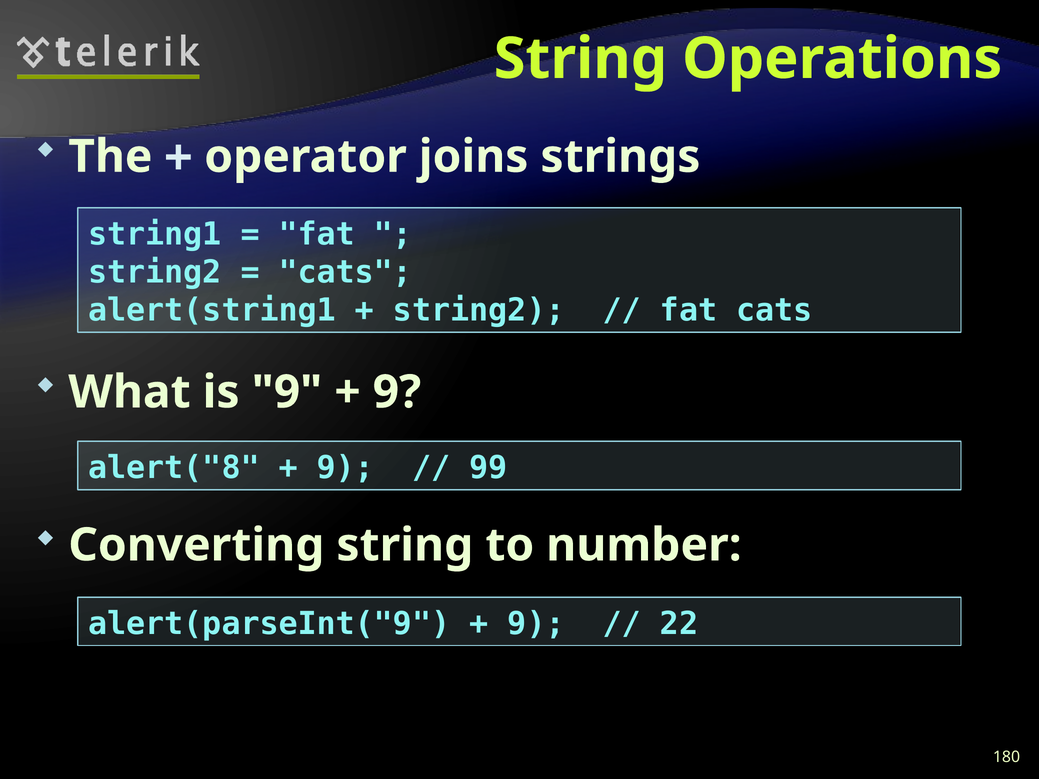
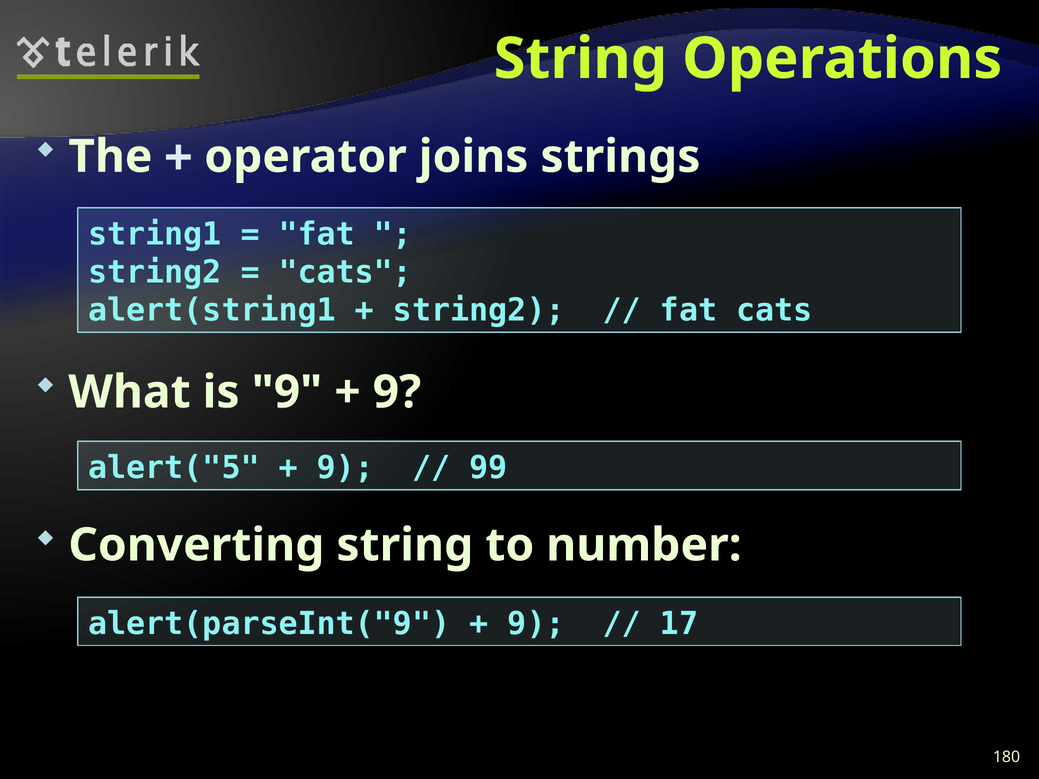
alert("8: alert("8 -> alert("5 (174, 468)
22: 22 -> 17 (679, 624)
